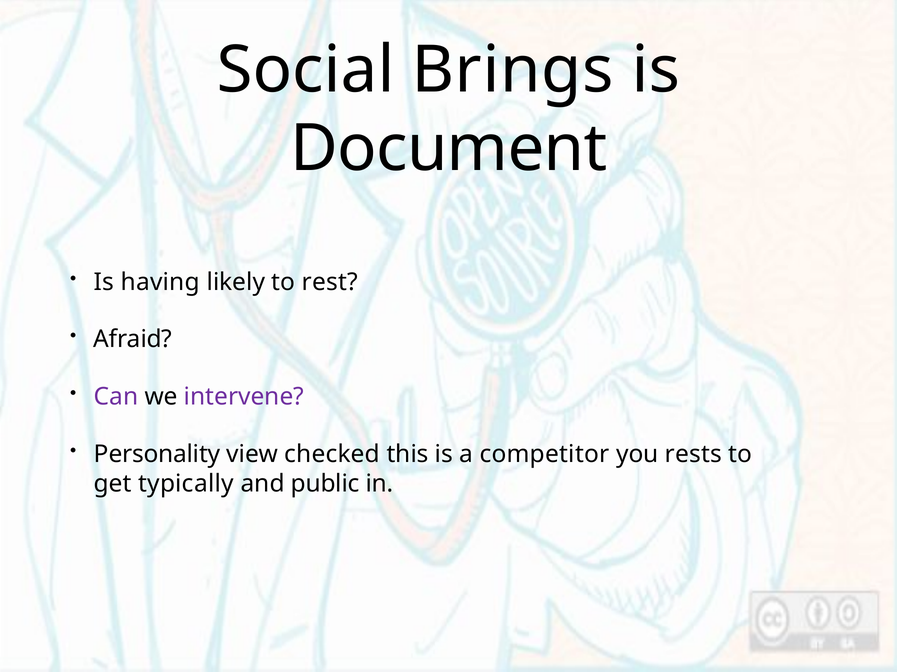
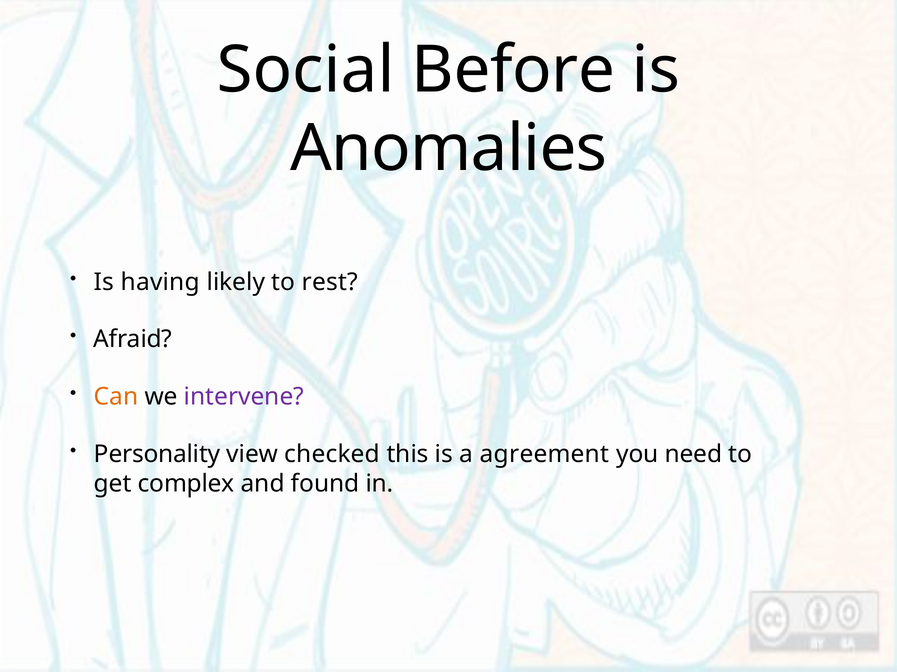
Brings: Brings -> Before (513, 70)
Document: Document -> Anomalies (449, 149)
Can colour: purple -> orange (116, 397)
competitor: competitor -> agreement (545, 455)
rests: rests -> need (694, 455)
typically: typically -> complex (186, 484)
public: public -> found (325, 484)
